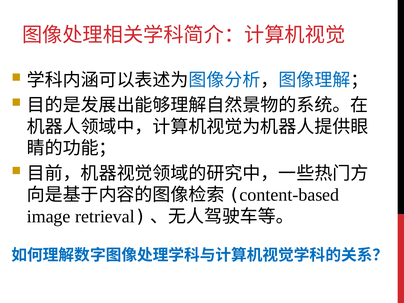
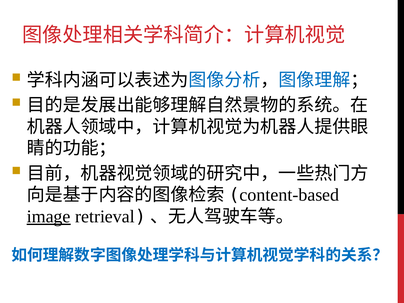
image underline: none -> present (49, 217)
